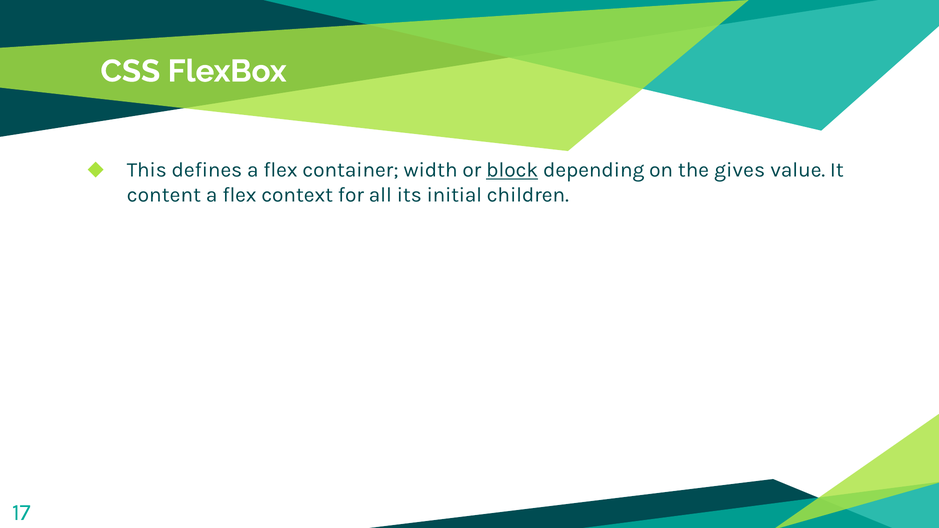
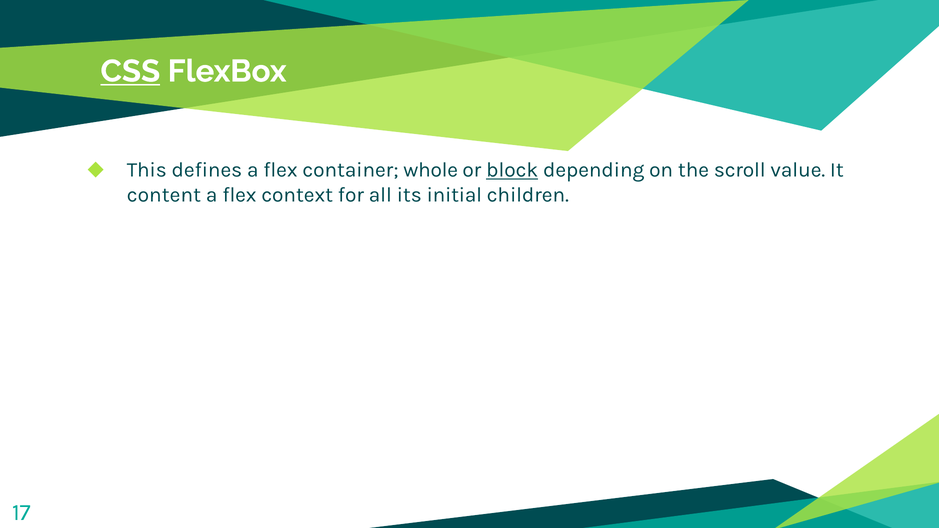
CSS underline: none -> present (130, 71)
width: width -> whole (431, 170)
gives: gives -> scroll (740, 170)
